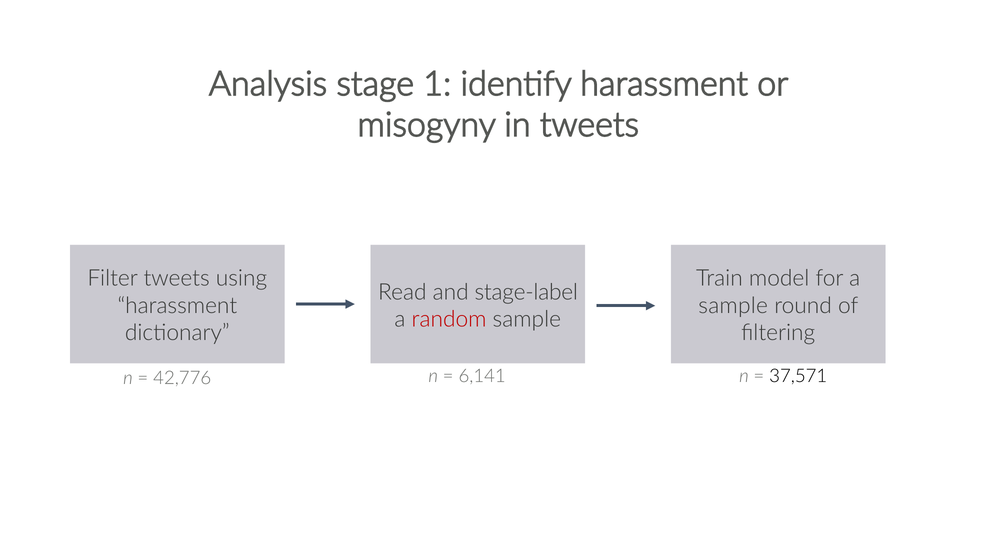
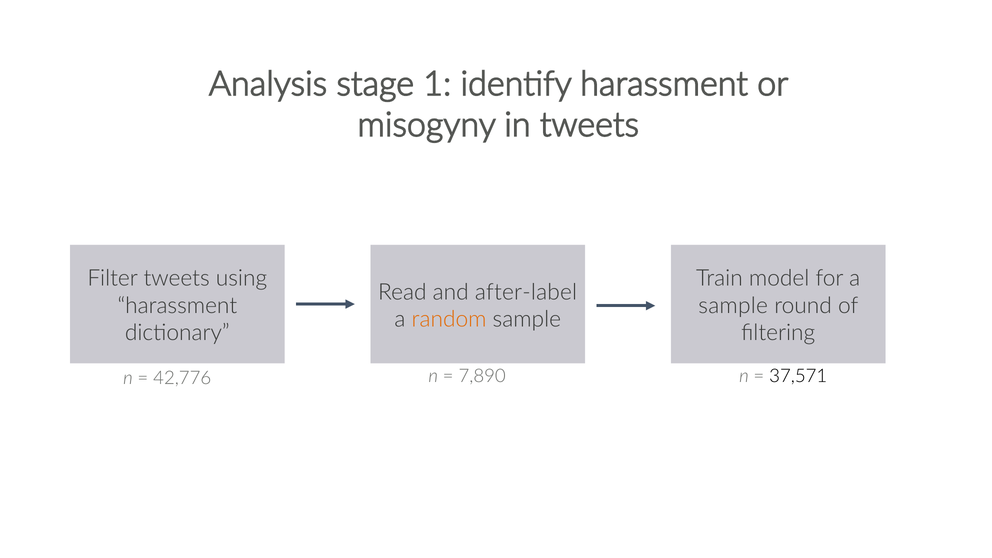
stage-label: stage-label -> after-label (526, 292)
random colour: red -> orange (449, 319)
6,141: 6,141 -> 7,890 (482, 376)
